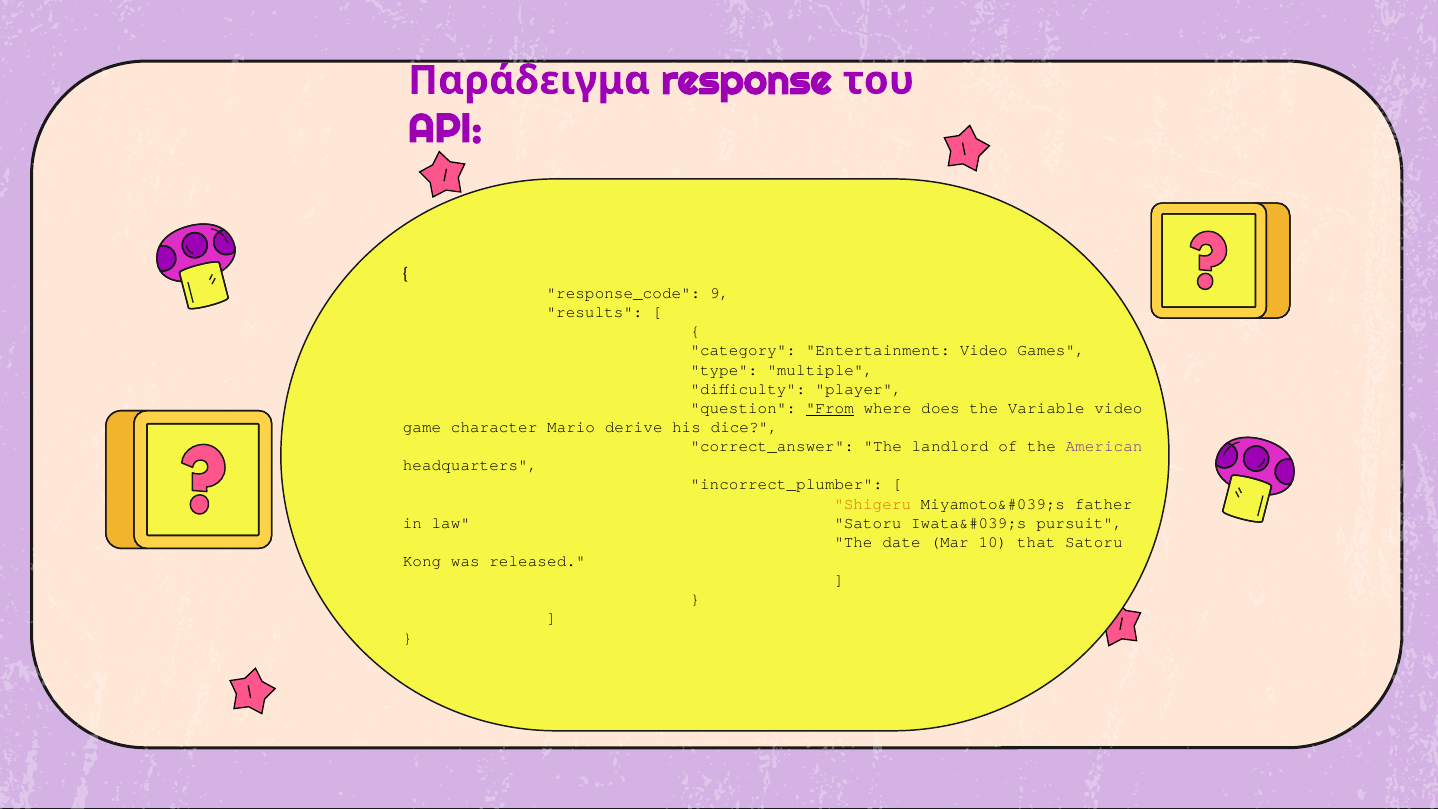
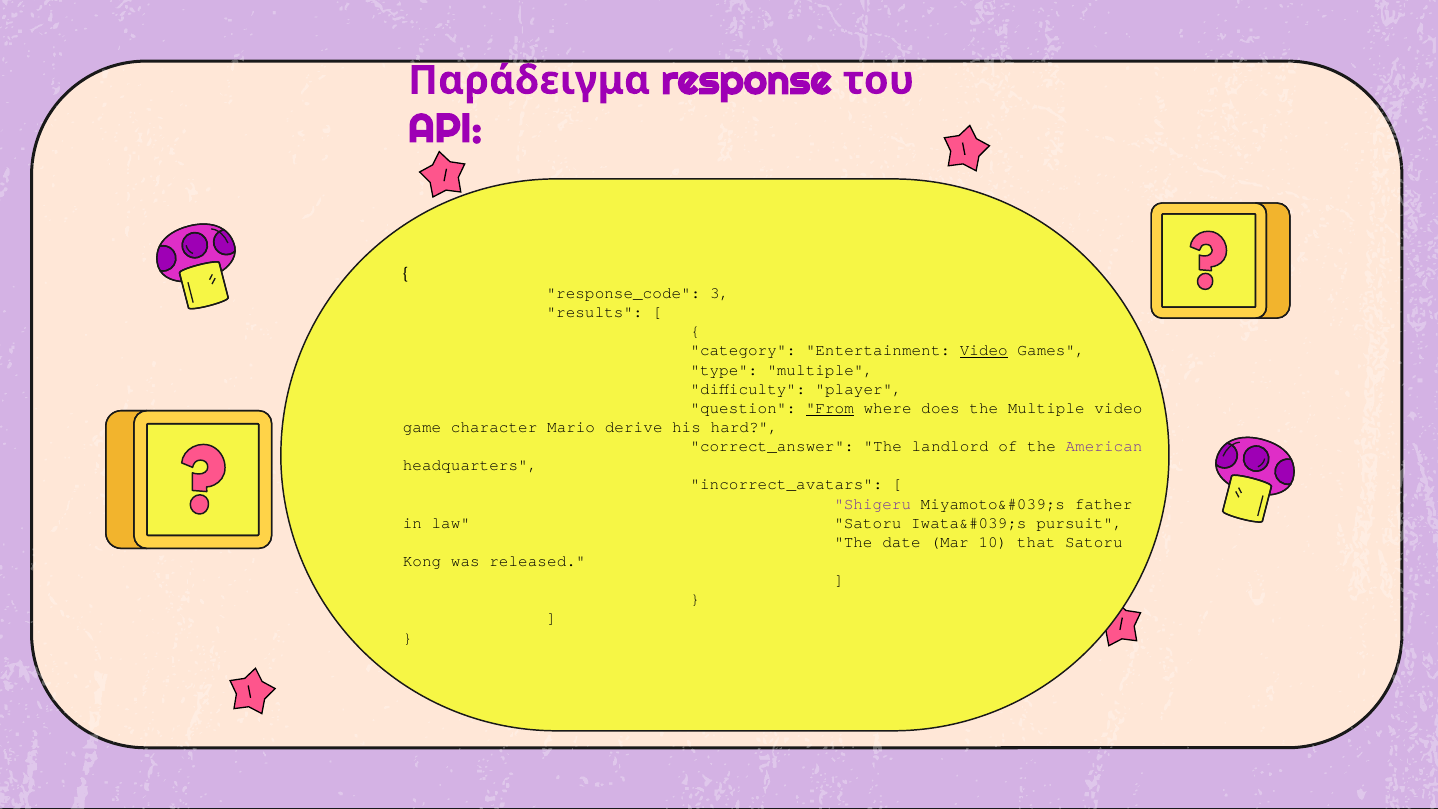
9: 9 -> 3 (720, 293)
Video underline: none -> present (984, 351)
the Variable: Variable -> Multiple (1046, 408)
dice: dice -> hard (744, 427)
incorrect_plumber: incorrect_plumber -> incorrect_avatars (787, 485)
Shigeru colour: orange -> purple (873, 504)
